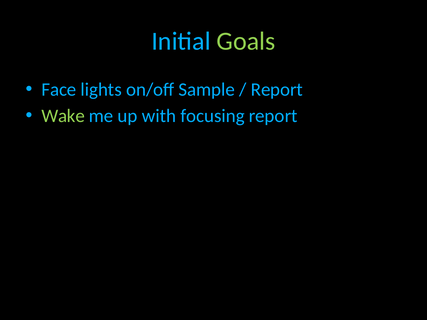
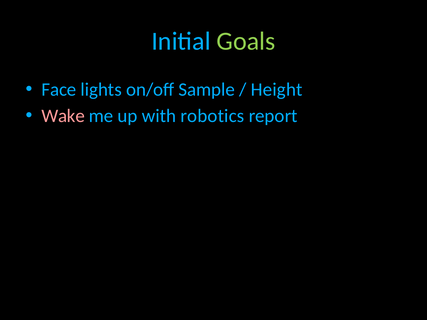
Report: Report -> Height (277, 90)
Wake colour: light green -> pink (63, 116)
focusing: focusing -> robotics (212, 116)
